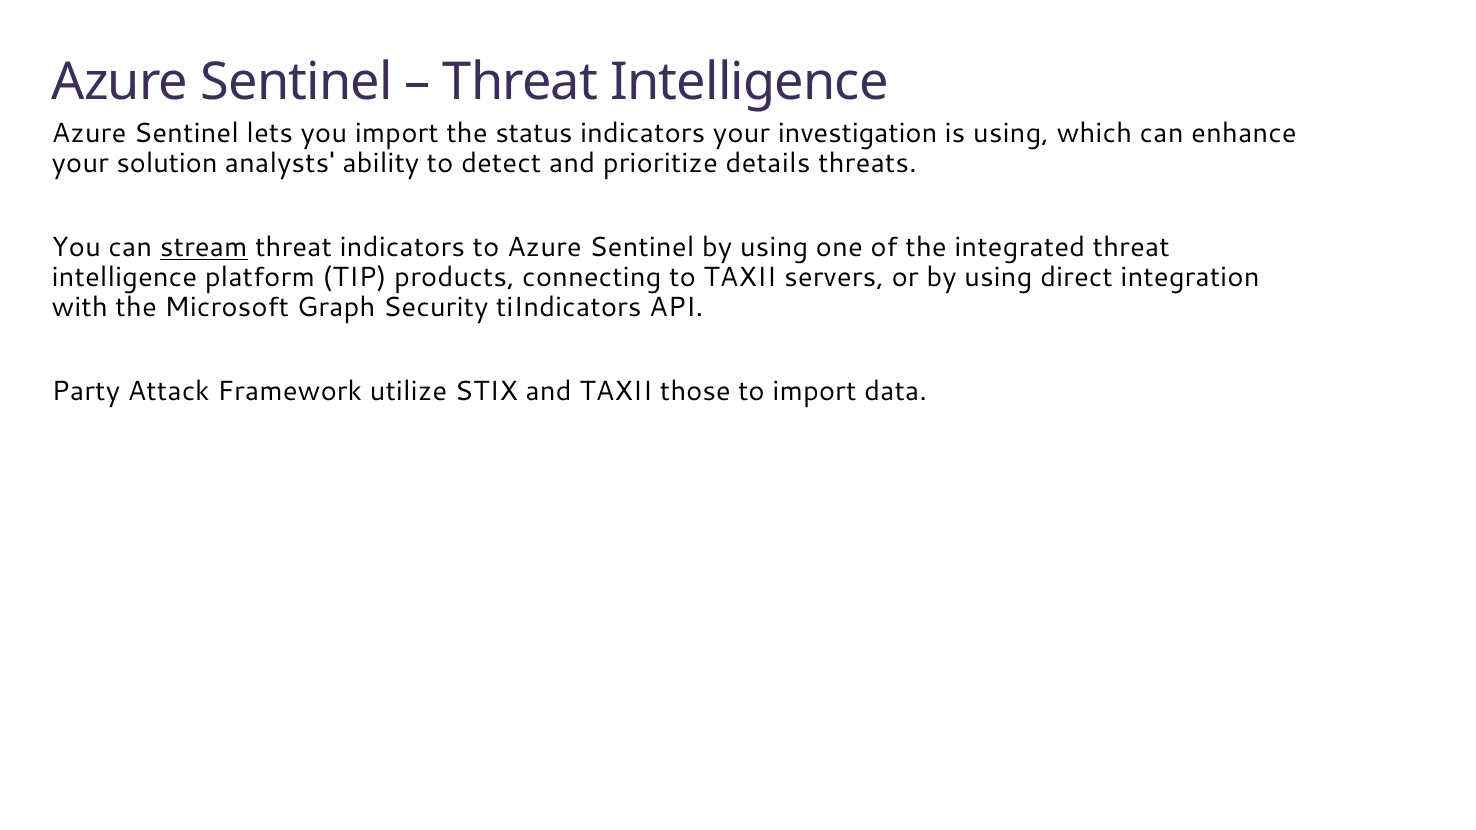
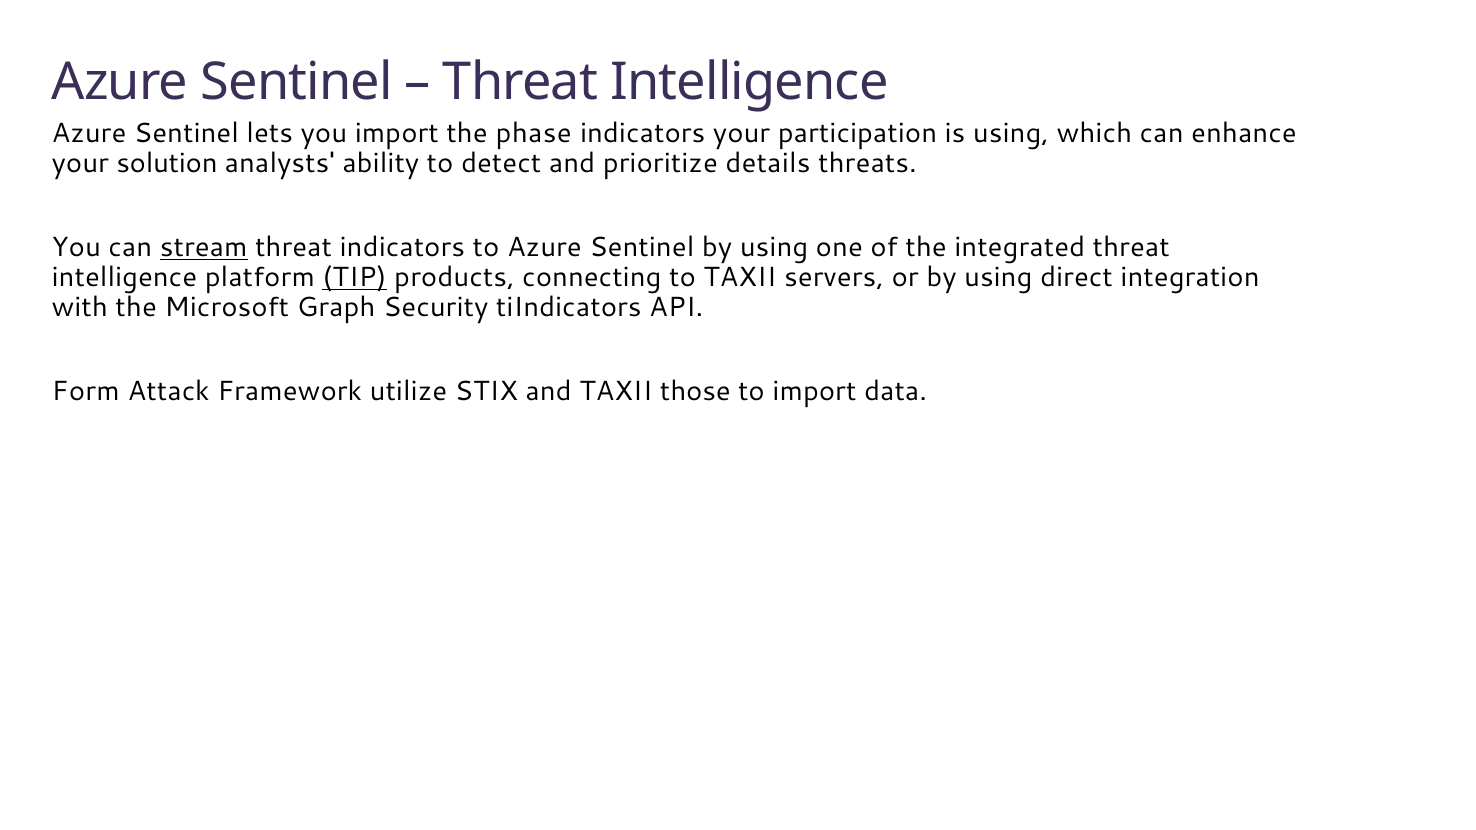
status: status -> phase (534, 134)
investigation: investigation -> participation (858, 134)
TIP underline: none -> present (355, 278)
Party: Party -> Form (86, 392)
